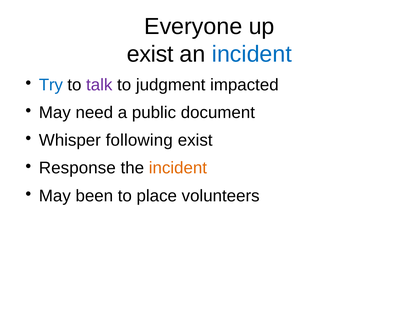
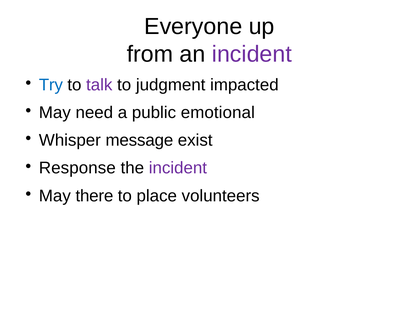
exist: exist -> from (150, 54)
incident colour: blue -> purple (252, 54)
document: document -> emotional (218, 113)
following: following -> message (139, 140)
incident colour: orange -> purple (178, 168)
been: been -> there (94, 196)
